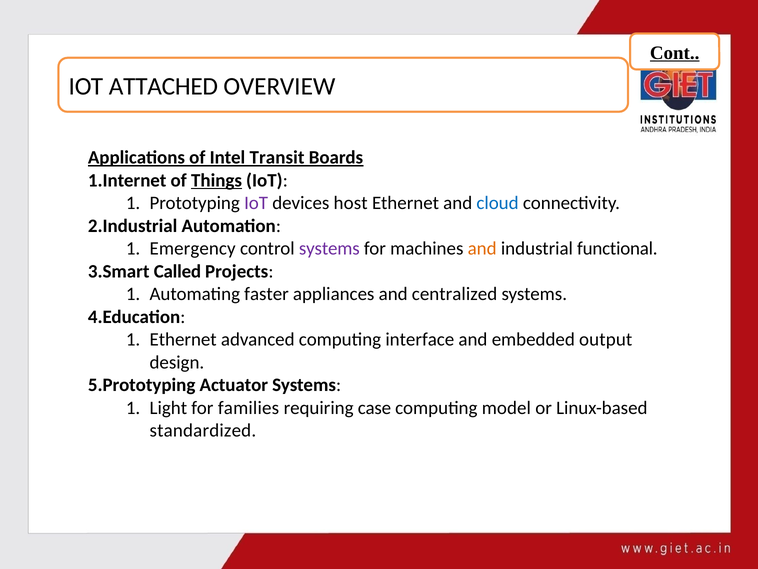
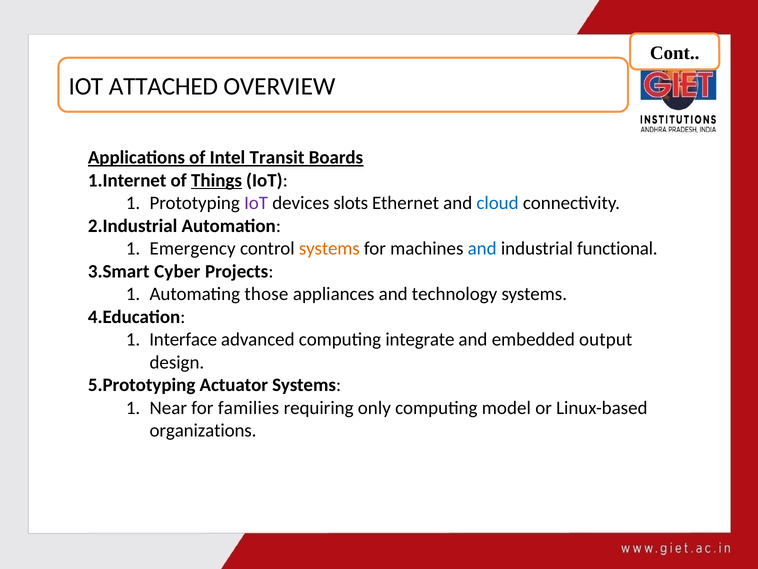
Cont underline: present -> none (675, 53)
host: host -> slots (351, 203)
systems colour: purple -> orange (329, 248)
and colour: orange -> blue (482, 248)
Called: Called -> Cyber (177, 271)
faster: faster -> those (266, 294)
centralized: centralized -> technology (455, 294)
Ethernet: Ethernet -> Interface (183, 339)
interface: interface -> integrate (420, 339)
Light: Light -> Near (168, 408)
case: case -> only (374, 408)
standardized: standardized -> organizations (203, 430)
